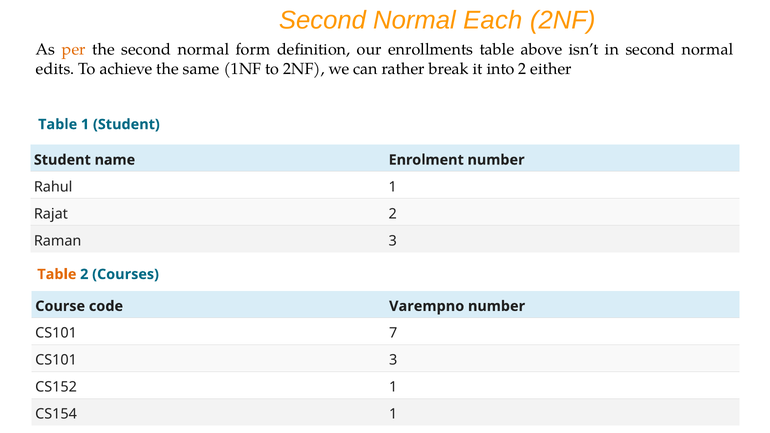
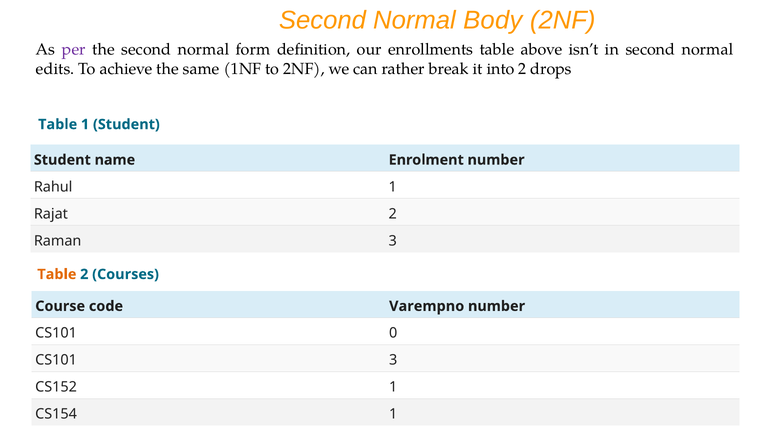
Each: Each -> Body (493, 20)
per colour: orange -> purple (74, 50)
either: either -> drops (551, 69)
7: 7 -> 0 (393, 333)
